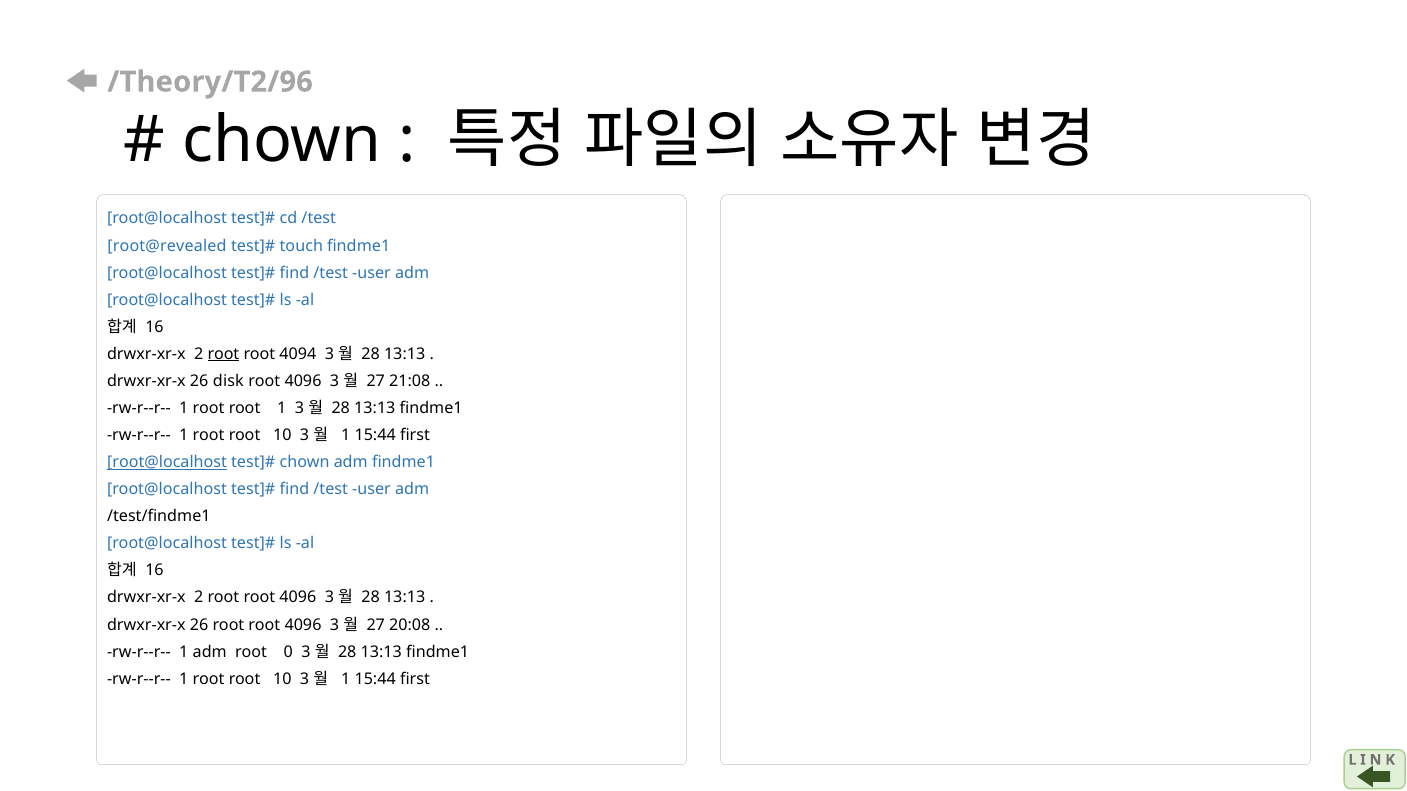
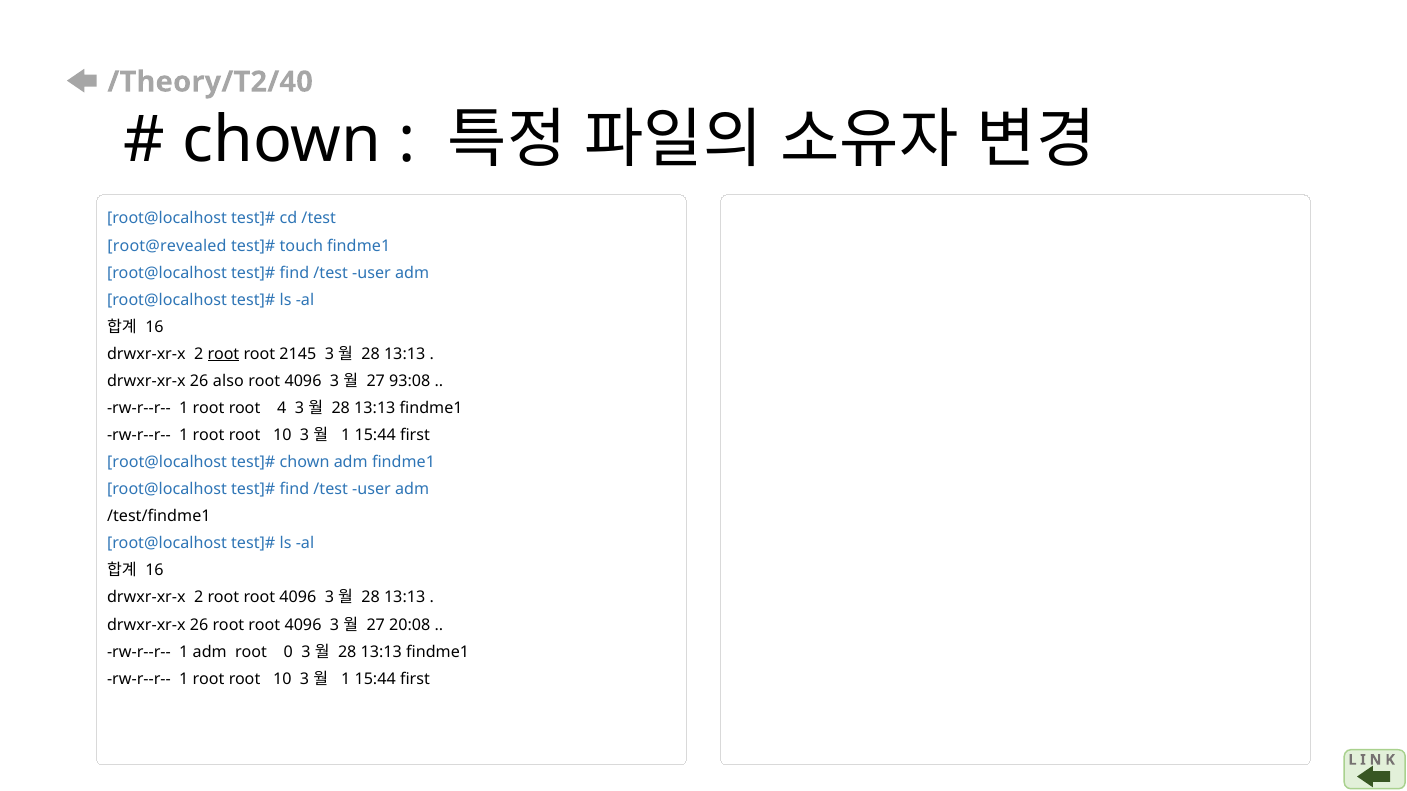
/Theory/T2/96: /Theory/T2/96 -> /Theory/T2/40 (210, 82)
4094: 4094 -> 2145 (298, 354)
disk: disk -> also (228, 381)
21:08: 21:08 -> 93:08 (410, 381)
root 1: 1 -> 4 (282, 408)
root@localhost underline: present -> none (167, 463)
